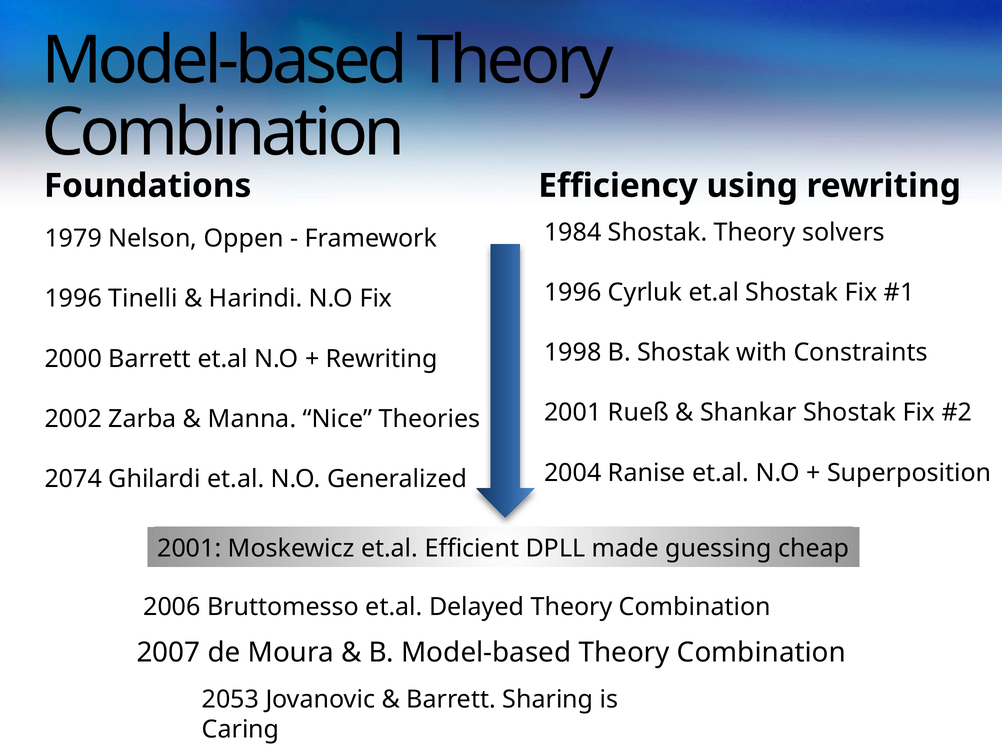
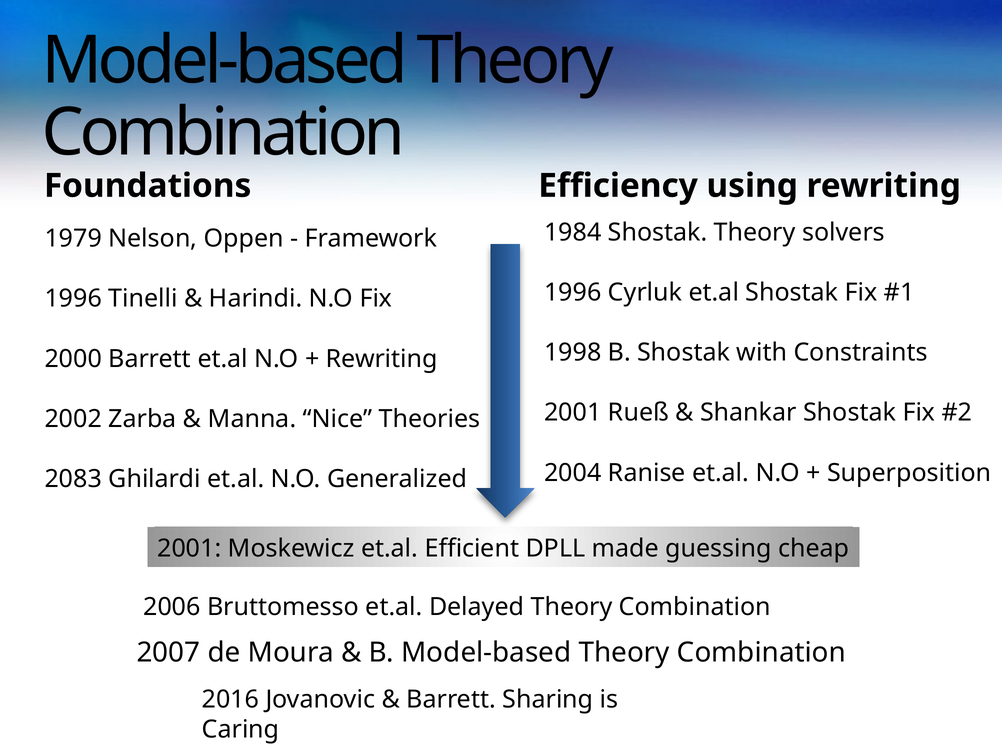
2074: 2074 -> 2083 (73, 479)
2053: 2053 -> 2016 (231, 700)
